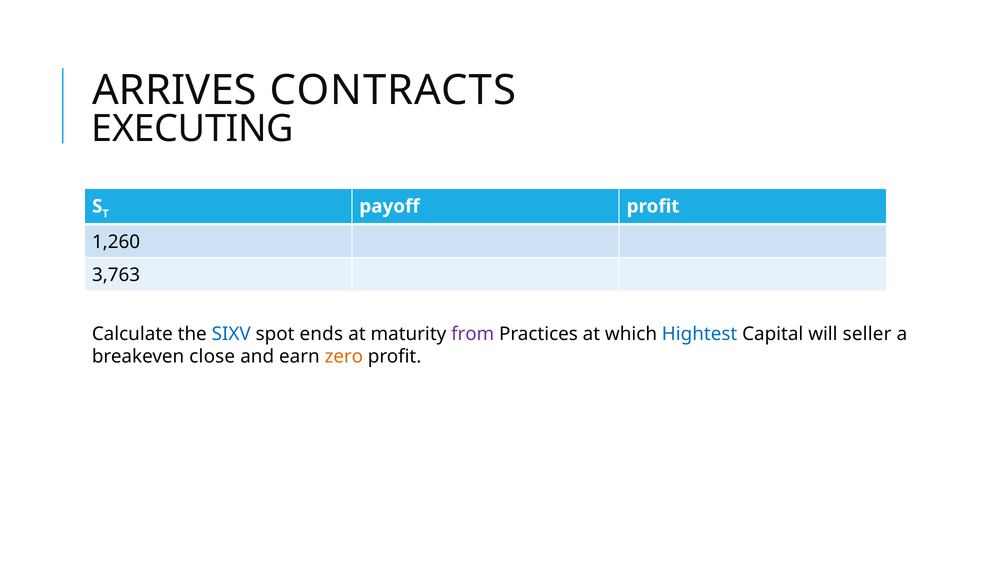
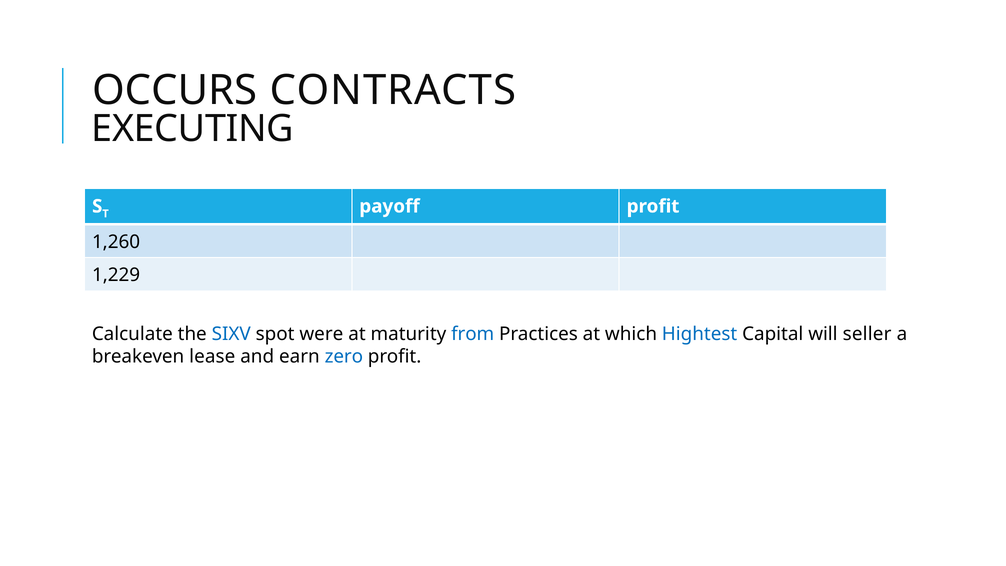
ARRIVES: ARRIVES -> OCCURS (175, 90)
3,763: 3,763 -> 1,229 (116, 275)
ends: ends -> were (321, 334)
from colour: purple -> blue (473, 334)
close: close -> lease (212, 357)
zero colour: orange -> blue (344, 357)
